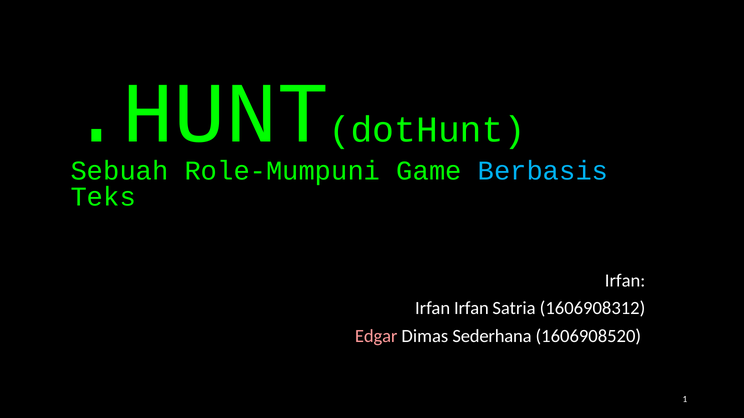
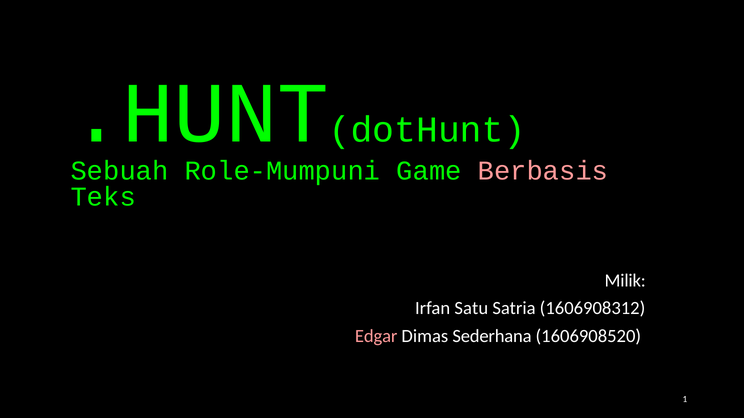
Berbasis colour: light blue -> pink (543, 171)
Irfan: Irfan -> Milik (625, 281)
Irfan: Irfan -> Satu (471, 309)
